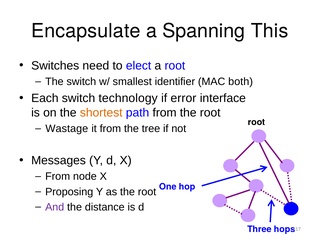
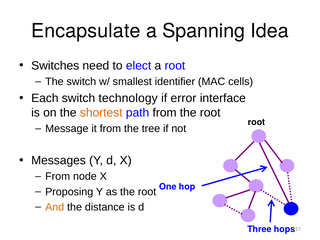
This: This -> Idea (270, 31)
both: both -> cells (241, 82)
Wastage: Wastage -> Message (67, 129)
And colour: purple -> orange (55, 207)
